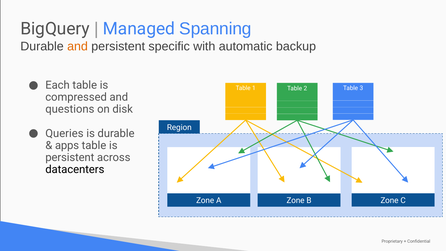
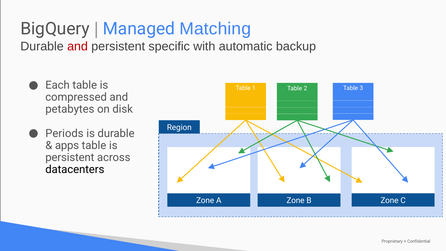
Spanning: Spanning -> Matching (215, 29)
and colour: orange -> red (78, 46)
questions: questions -> petabytes (70, 109)
Queries: Queries -> Periods (64, 133)
